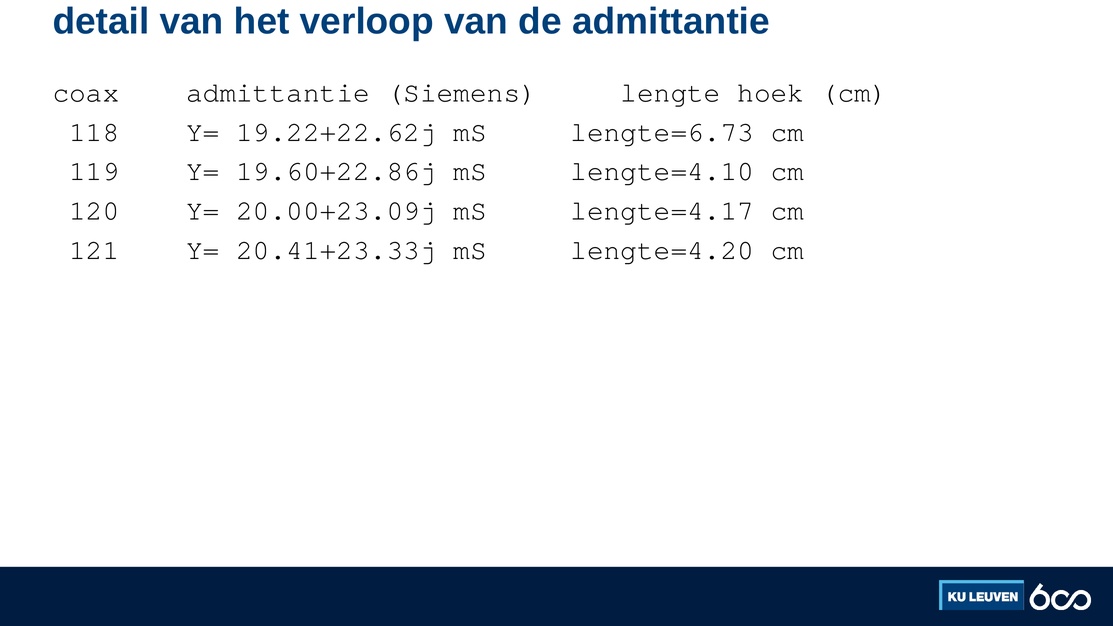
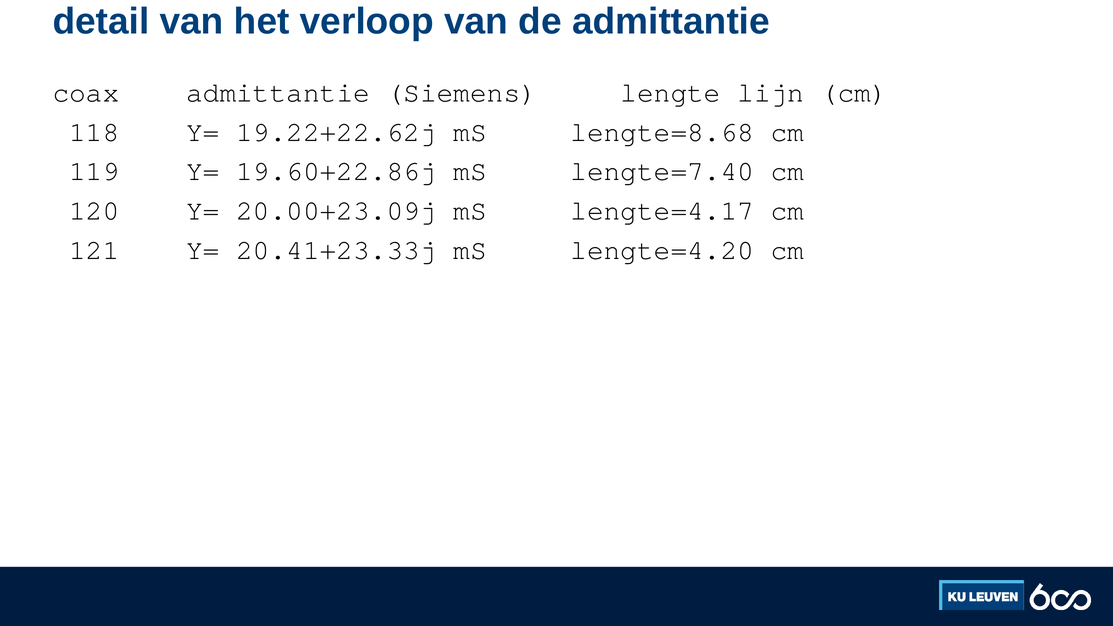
hoek: hoek -> lijn (771, 92)
lengte=6.73: lengte=6.73 -> lengte=8.68 (662, 132)
lengte=4.10: lengte=4.10 -> lengte=7.40 (662, 171)
